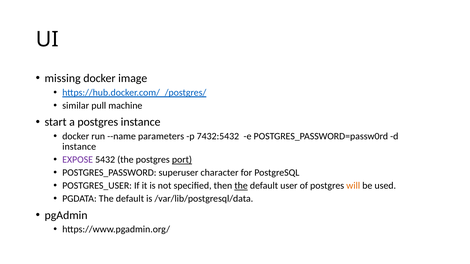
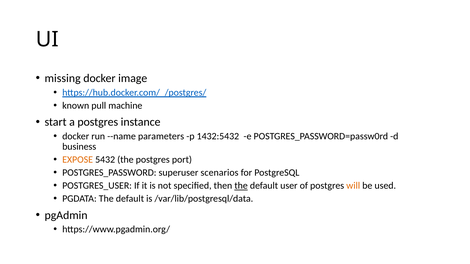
similar: similar -> known (76, 106)
7432:5432: 7432:5432 -> 1432:5432 (218, 136)
instance: instance -> business (79, 147)
EXPOSE colour: purple -> orange (78, 160)
port underline: present -> none (182, 160)
character: character -> scenarios (220, 173)
